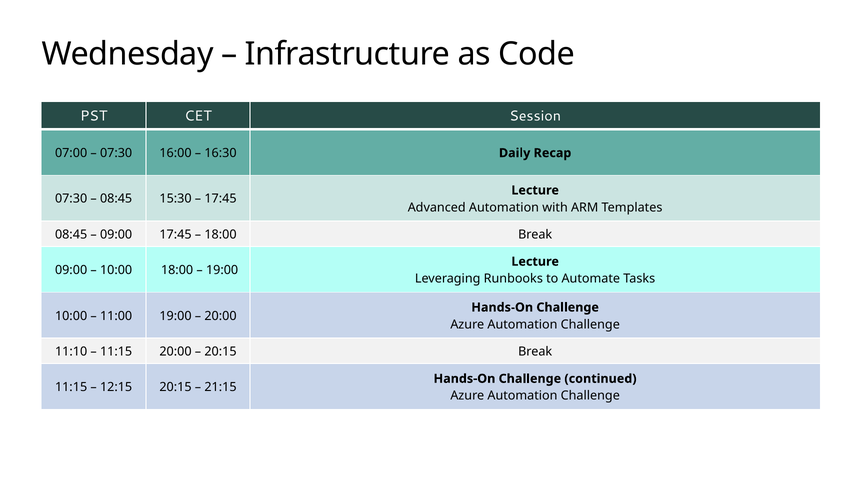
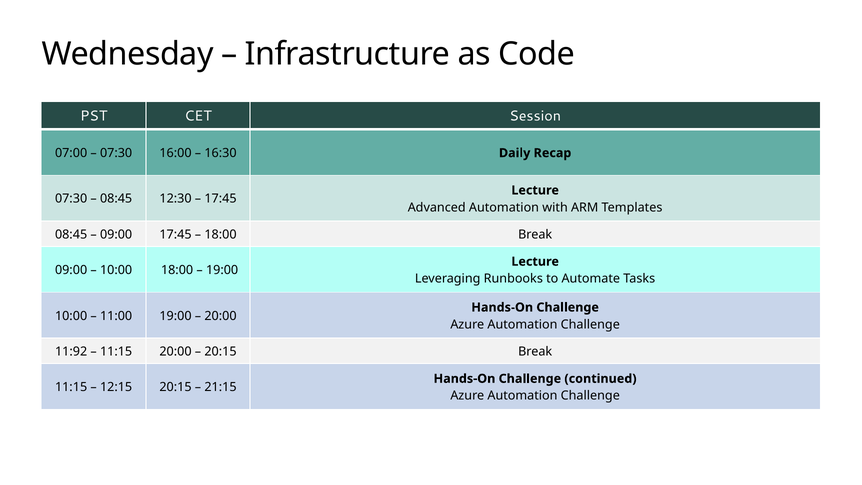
15:30: 15:30 -> 12:30 (176, 199)
11:10: 11:10 -> 11:92 (71, 351)
